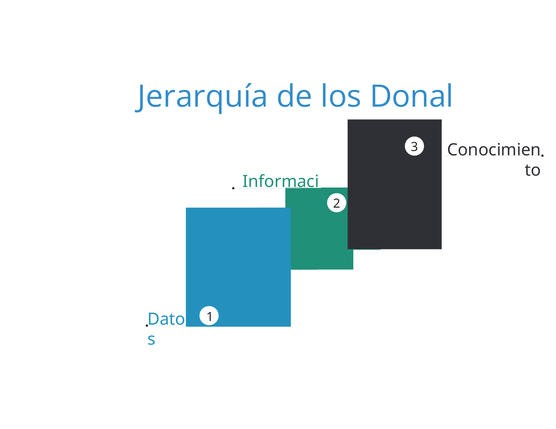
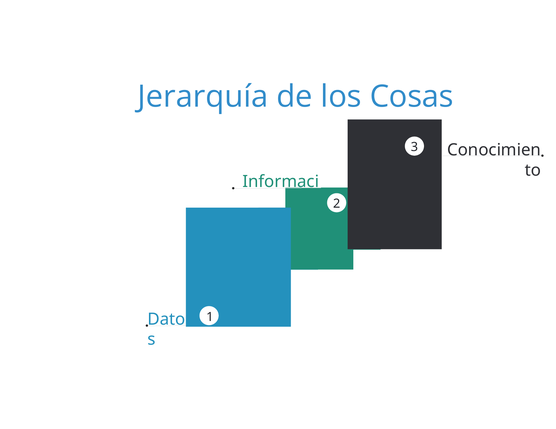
Donal: Donal -> Cosas (412, 97)
